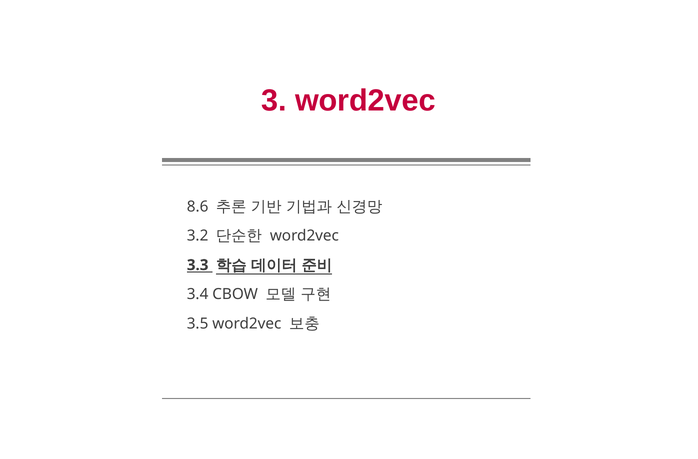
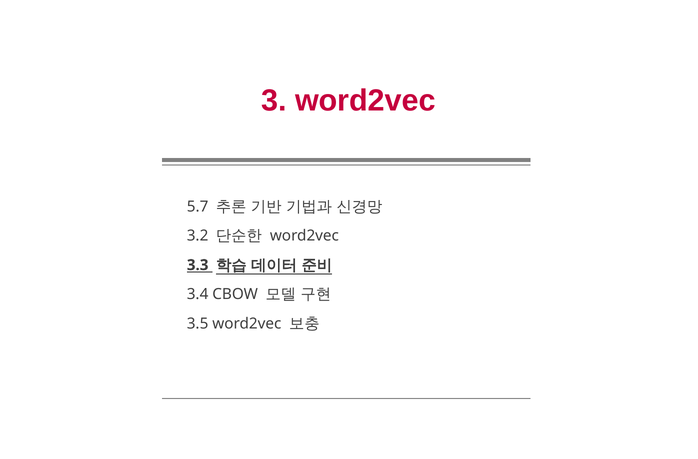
8.6: 8.6 -> 5.7 (198, 206)
